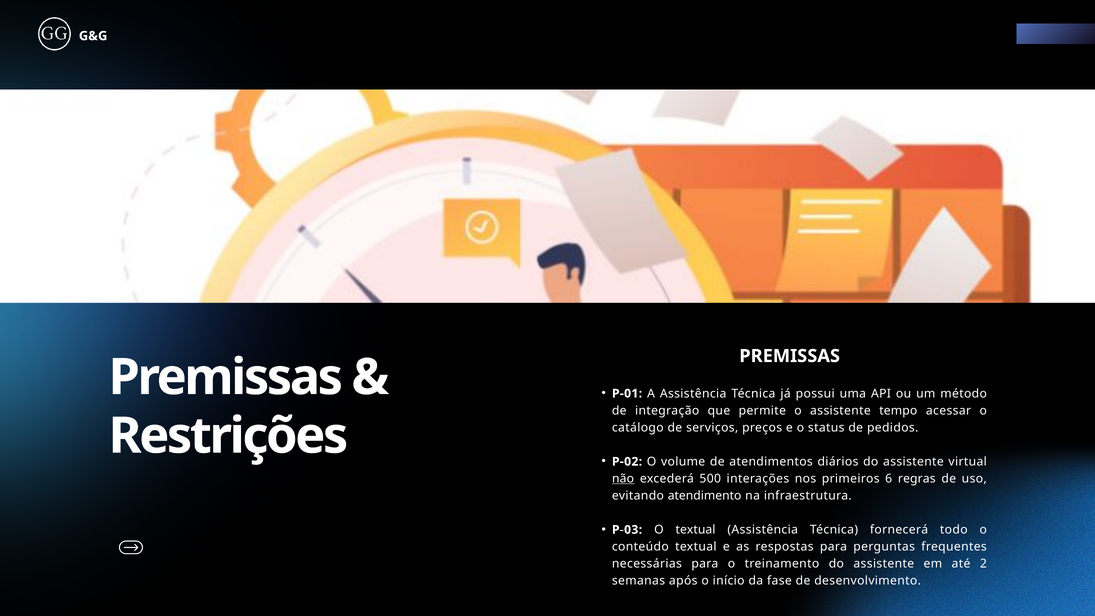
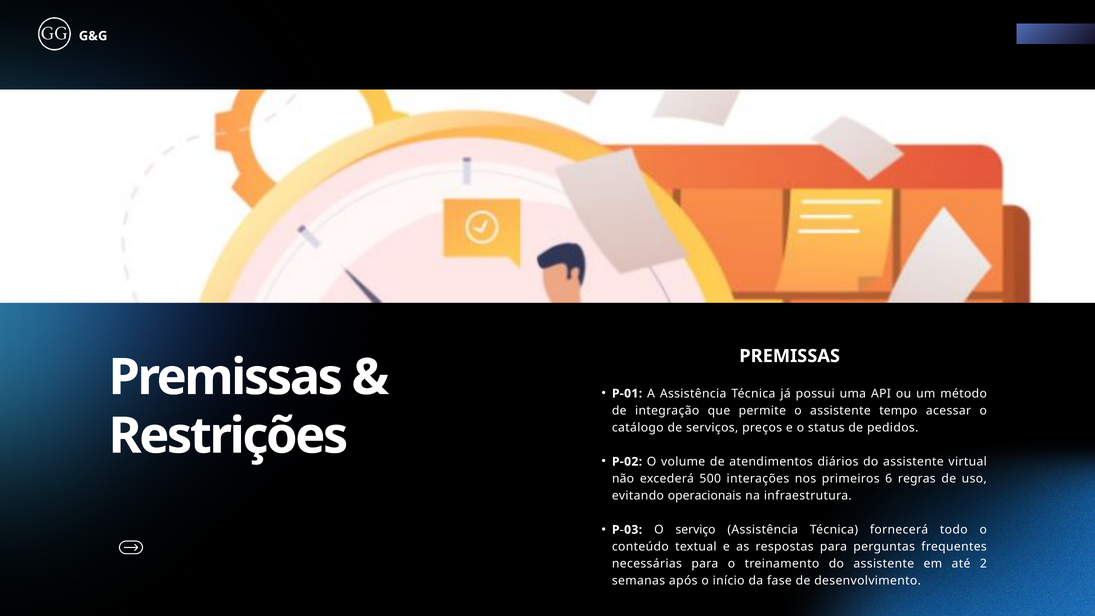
não underline: present -> none (623, 479)
atendimento: atendimento -> operacionais (705, 496)
O textual: textual -> serviço (696, 530)
